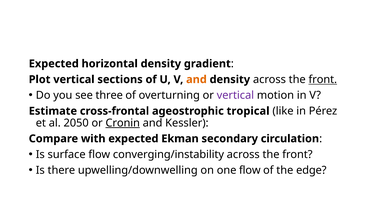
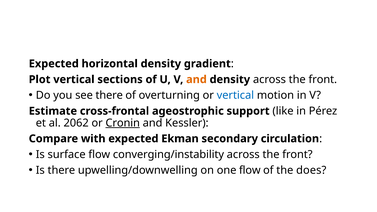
front underline: present -> none (323, 80)
see three: three -> there (109, 95)
vertical colour: purple -> blue (235, 95)
tropical: tropical -> support (248, 111)
2050: 2050 -> 2062 (76, 123)
edge: edge -> does (311, 170)
